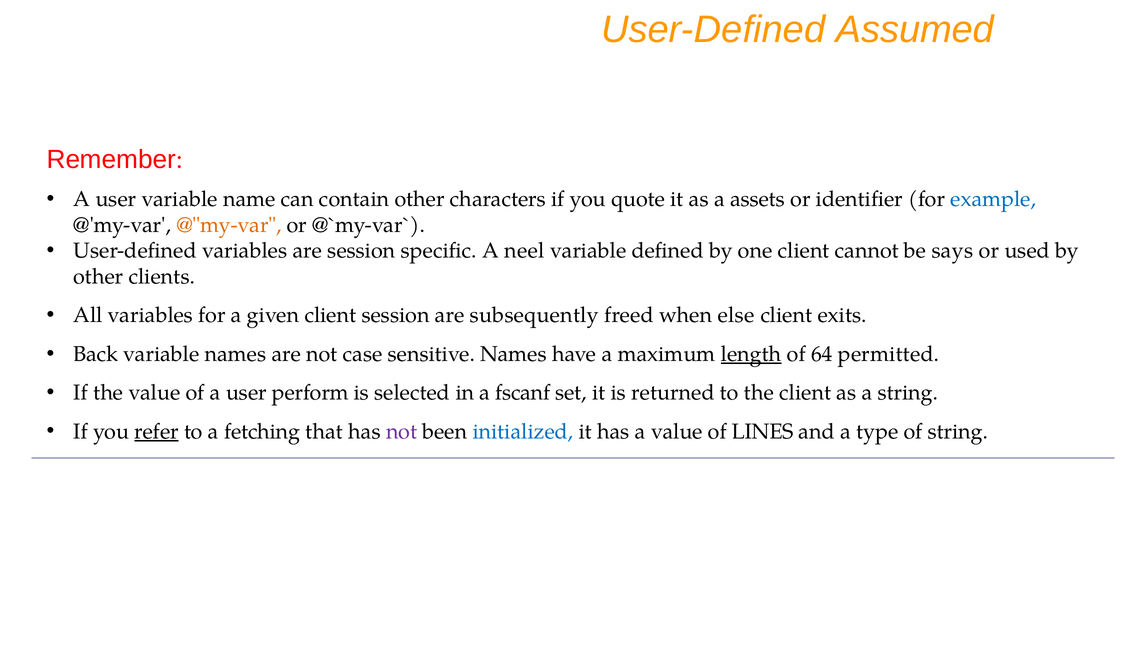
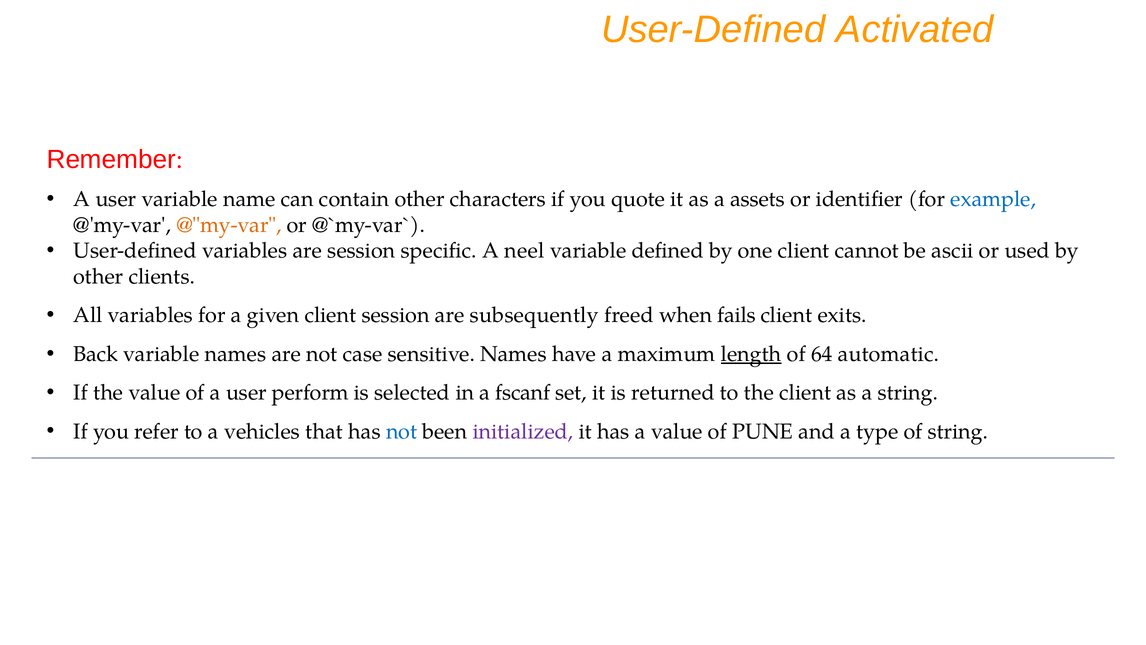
Assumed: Assumed -> Activated (915, 30)
says: says -> ascii (952, 251)
else: else -> fails (736, 315)
permitted: permitted -> automatic (889, 354)
refer underline: present -> none (157, 431)
fetching: fetching -> vehicles (262, 431)
not colour: purple -> blue (402, 431)
initialized colour: blue -> purple (523, 431)
LINES: LINES -> PUNE (763, 431)
